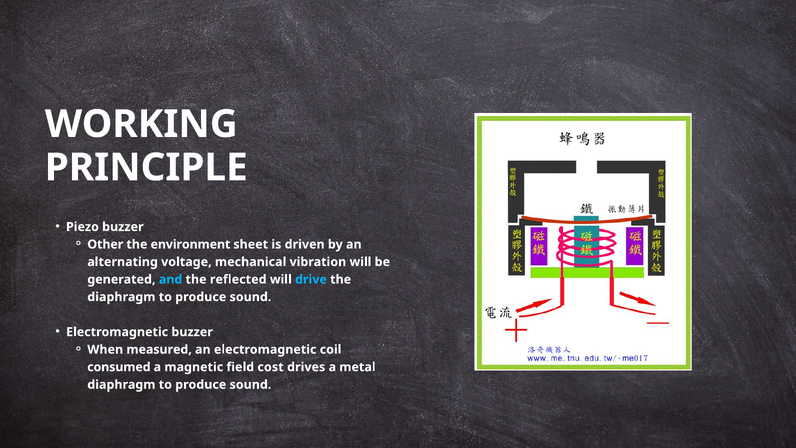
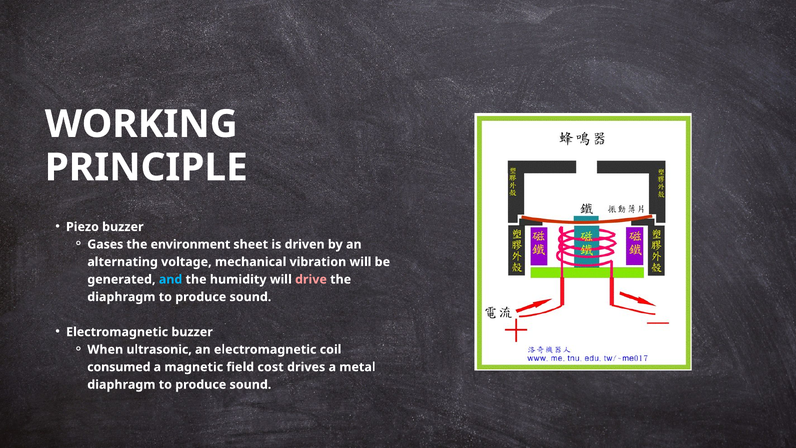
Other: Other -> Gases (105, 244)
reflected: reflected -> humidity (238, 279)
drive colour: light blue -> pink (311, 279)
measured: measured -> ultrasonic (159, 349)
